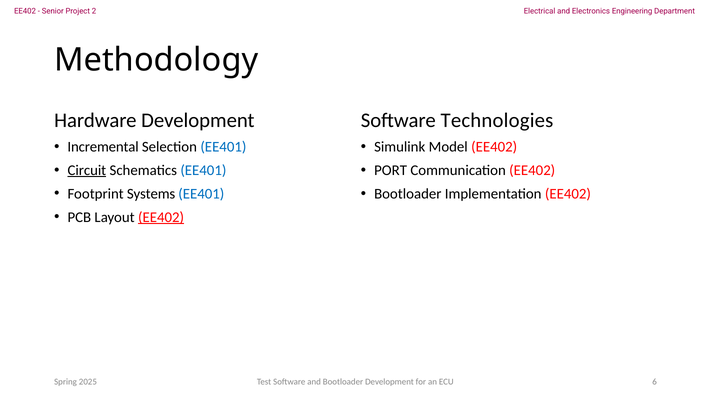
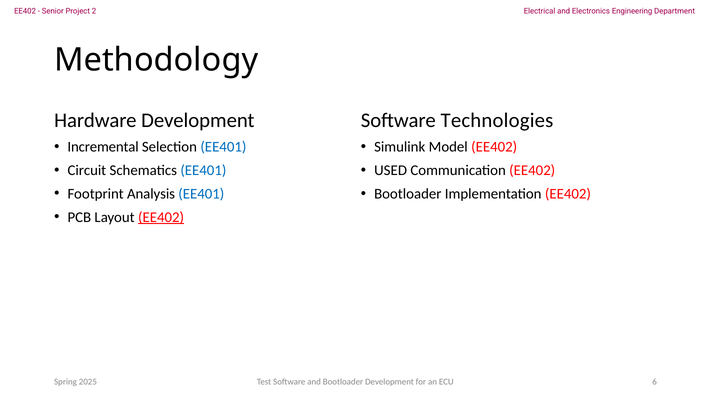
Circuit underline: present -> none (87, 170)
PORT: PORT -> USED (391, 170)
Systems: Systems -> Analysis (151, 194)
